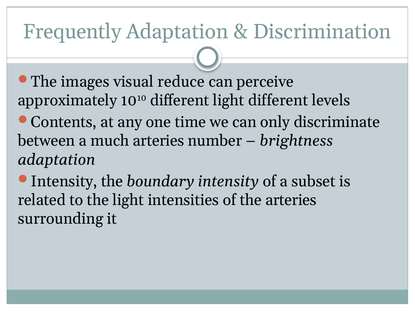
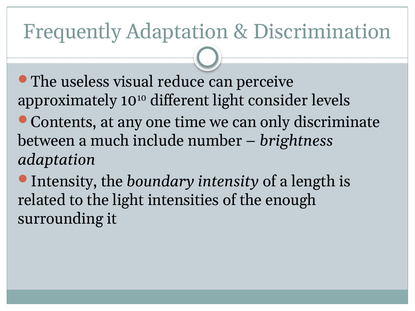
images: images -> useless (85, 82)
light different: different -> consider (278, 100)
much arteries: arteries -> include (158, 141)
subset: subset -> length (313, 181)
the arteries: arteries -> enough (291, 200)
